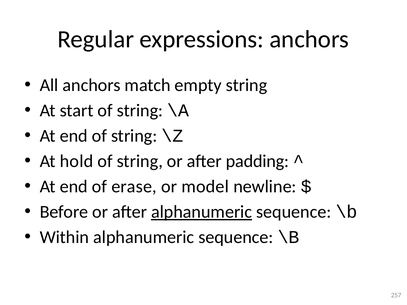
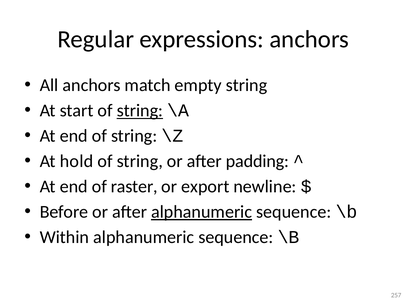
string underline: none -> present (140, 111)
erase: erase -> raster (134, 187)
model: model -> export (205, 187)
